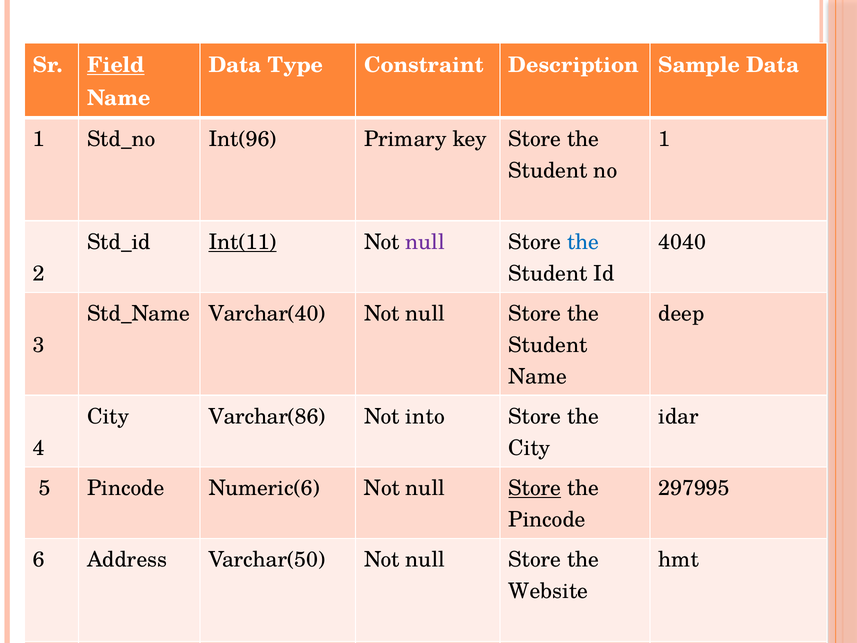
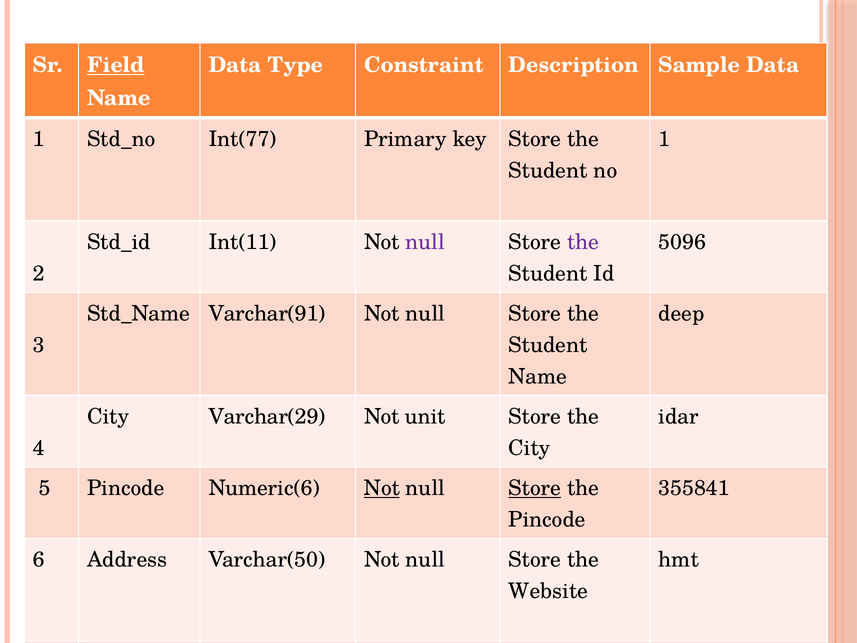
Int(96: Int(96 -> Int(77 (243, 139)
Int(11 underline: present -> none (243, 242)
the colour: blue -> purple (583, 242)
4040: 4040 -> 5096 (682, 242)
Varchar(40: Varchar(40 -> Varchar(91 (267, 314)
Varchar(86: Varchar(86 -> Varchar(29 (267, 417)
into: into -> unit (425, 417)
Not underline: none -> present (382, 488)
297995: 297995 -> 355841 (694, 488)
